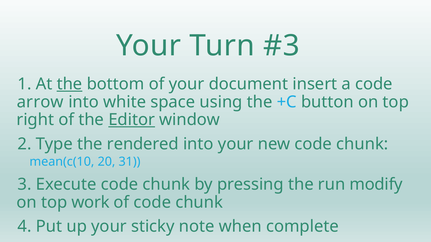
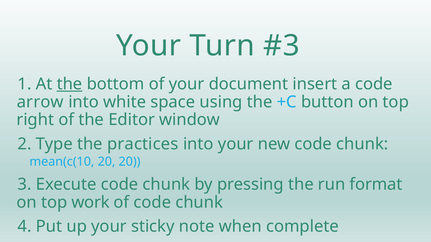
Editor underline: present -> none (132, 120)
rendered: rendered -> practices (143, 144)
20 31: 31 -> 20 (130, 162)
modify: modify -> format (376, 185)
